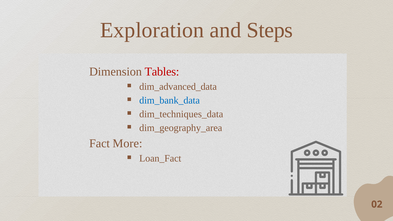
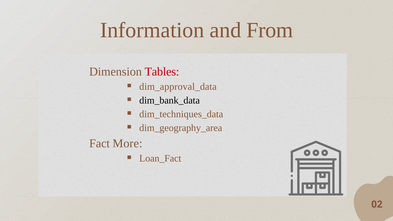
Exploration: Exploration -> Information (152, 30)
Steps: Steps -> From (270, 30)
dim_advanced_data: dim_advanced_data -> dim_approval_data (178, 87)
dim_bank_data colour: blue -> black (170, 100)
